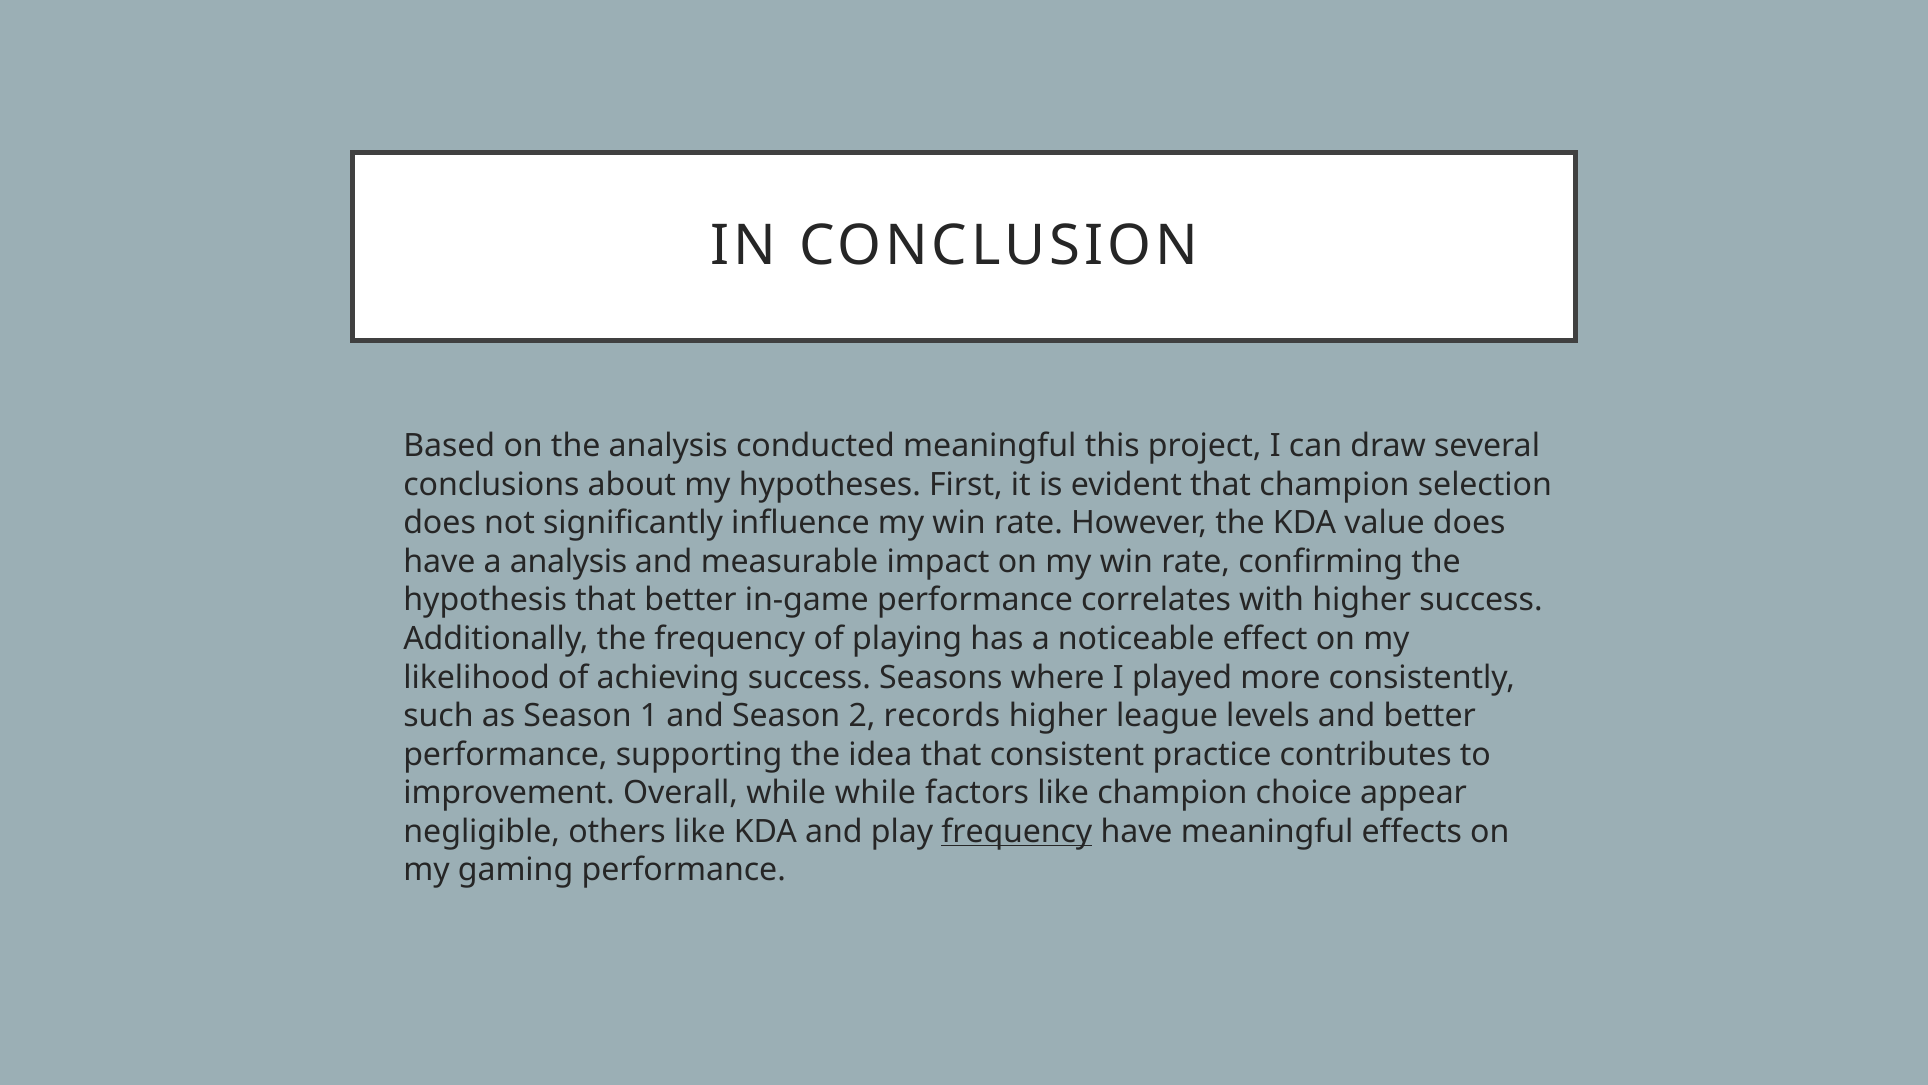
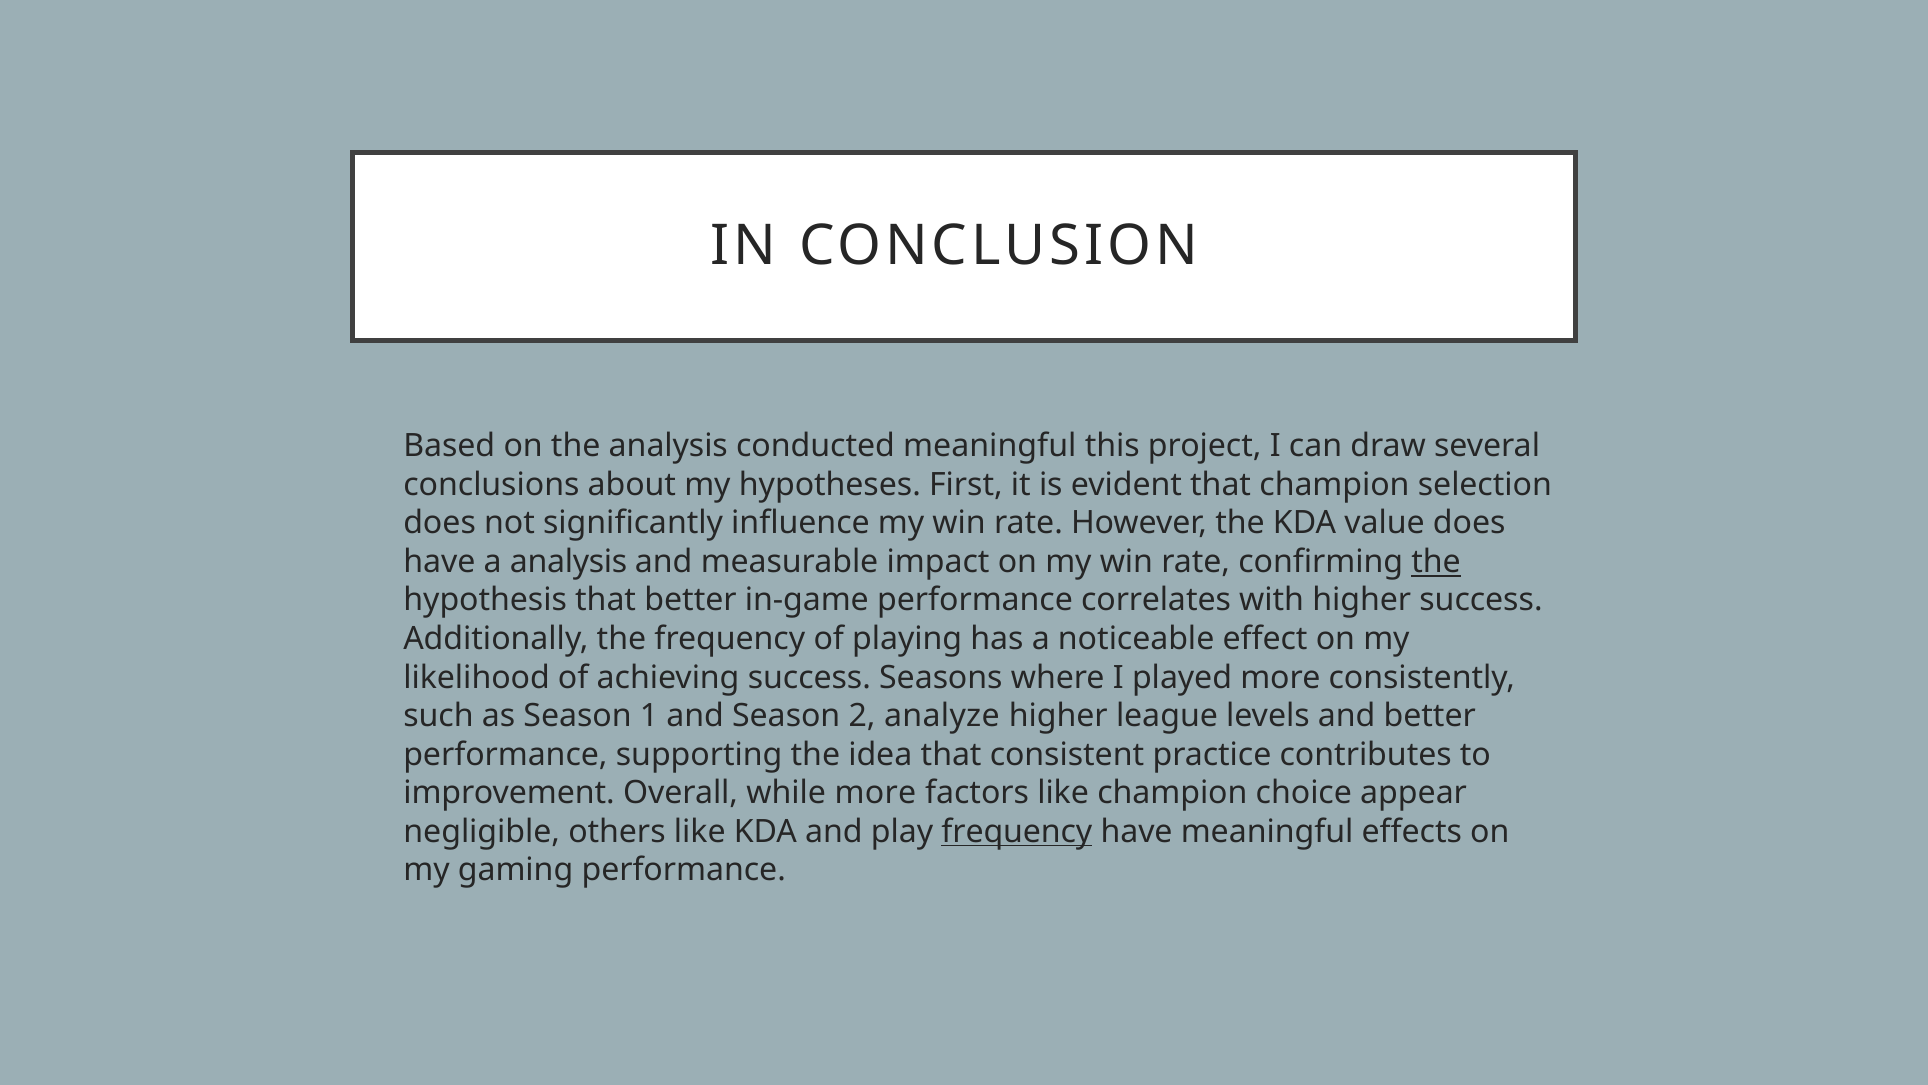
the underline: none -> present (1436, 562)
records: records -> analyze (942, 716)
while while: while -> more (875, 793)
